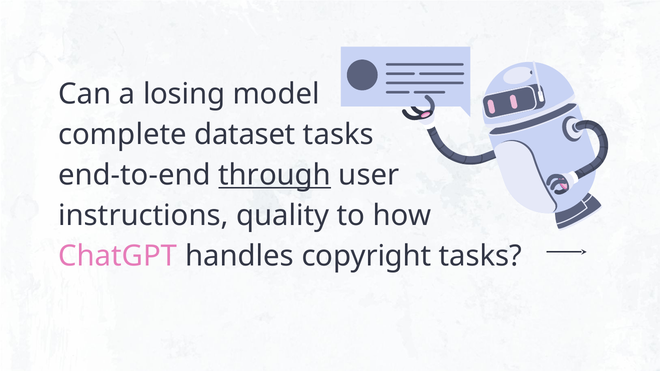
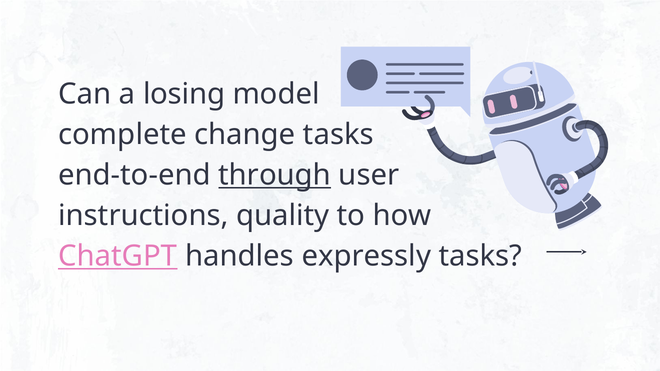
dataset: dataset -> change (245, 135)
ChatGPT underline: none -> present (118, 256)
copyright: copyright -> expressly (366, 256)
